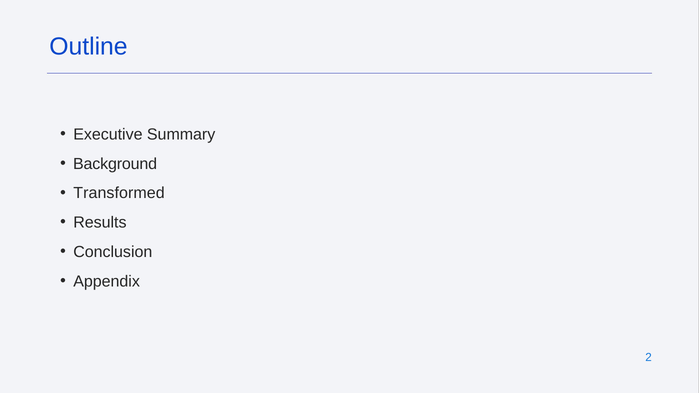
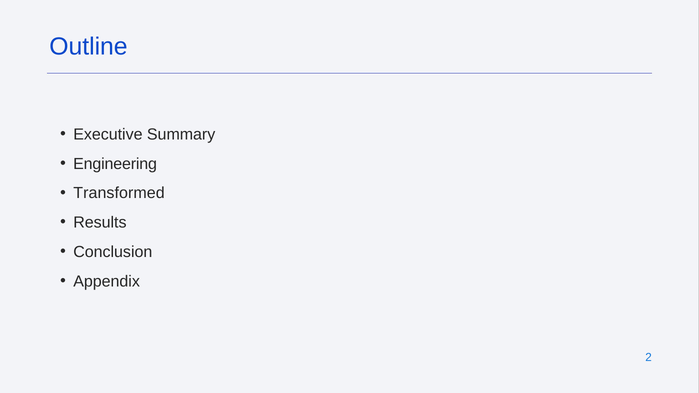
Background: Background -> Engineering (115, 164)
